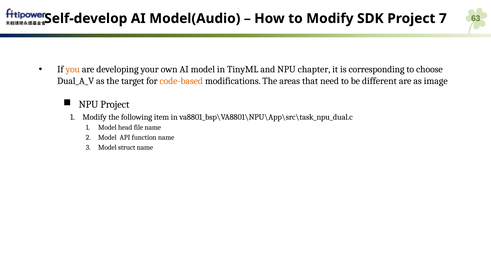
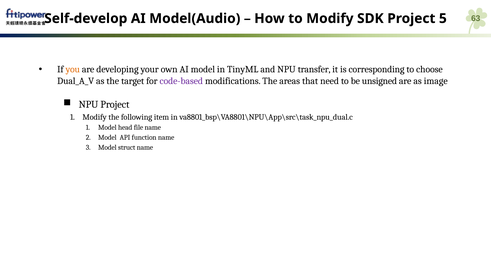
7: 7 -> 5 (443, 18)
chapter: chapter -> transfer (314, 70)
code-based colour: orange -> purple (181, 81)
different: different -> unsigned (379, 81)
